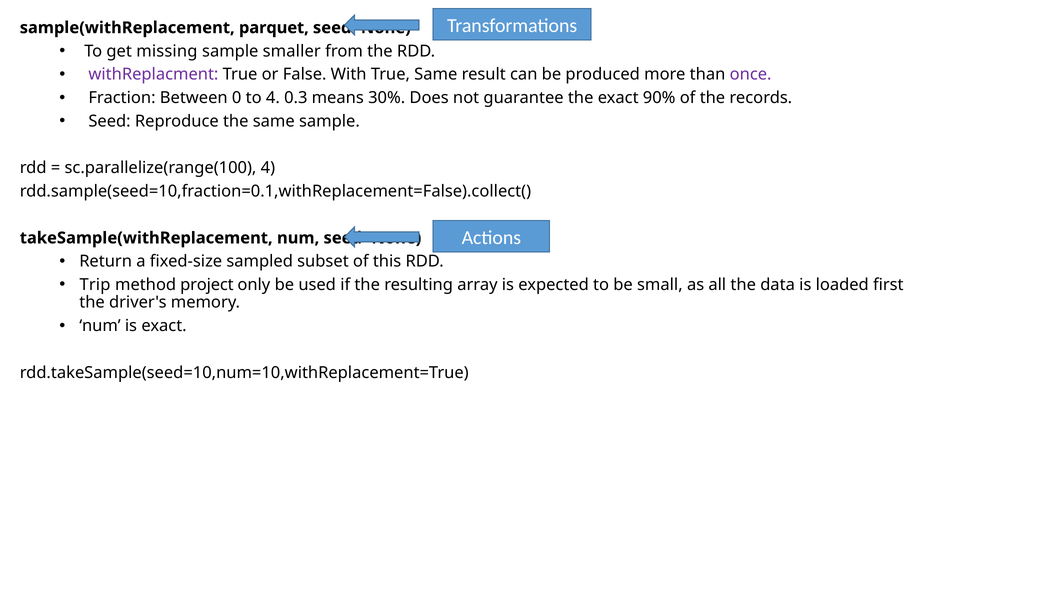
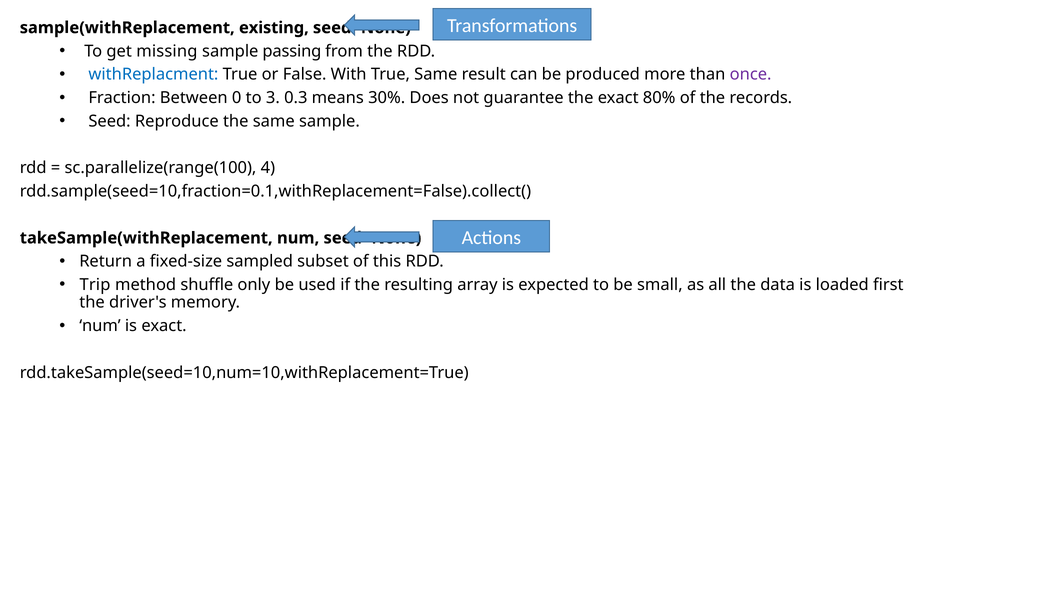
parquet: parquet -> existing (274, 28)
smaller: smaller -> passing (292, 51)
withReplacment colour: purple -> blue (153, 74)
to 4: 4 -> 3 (273, 98)
90%: 90% -> 80% (659, 98)
project: project -> shuffle (207, 285)
